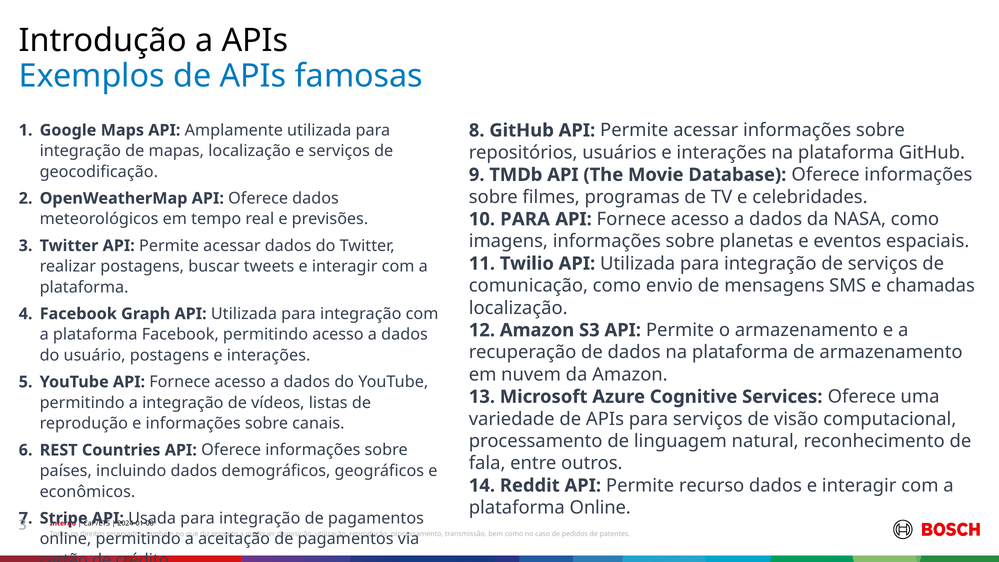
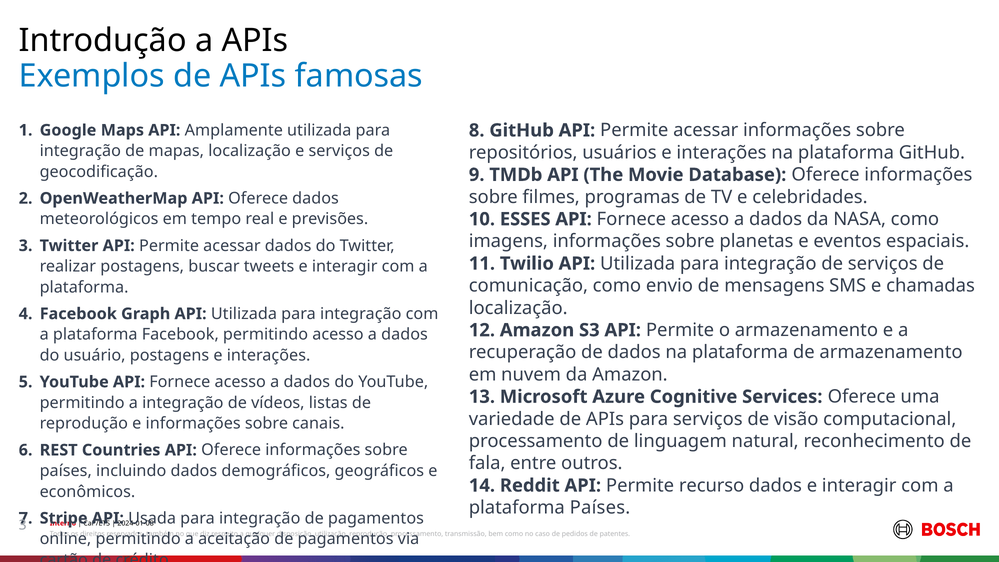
10 PARA: PARA -> ESSES (525, 219)
plataforma Online: Online -> Países (600, 508)
